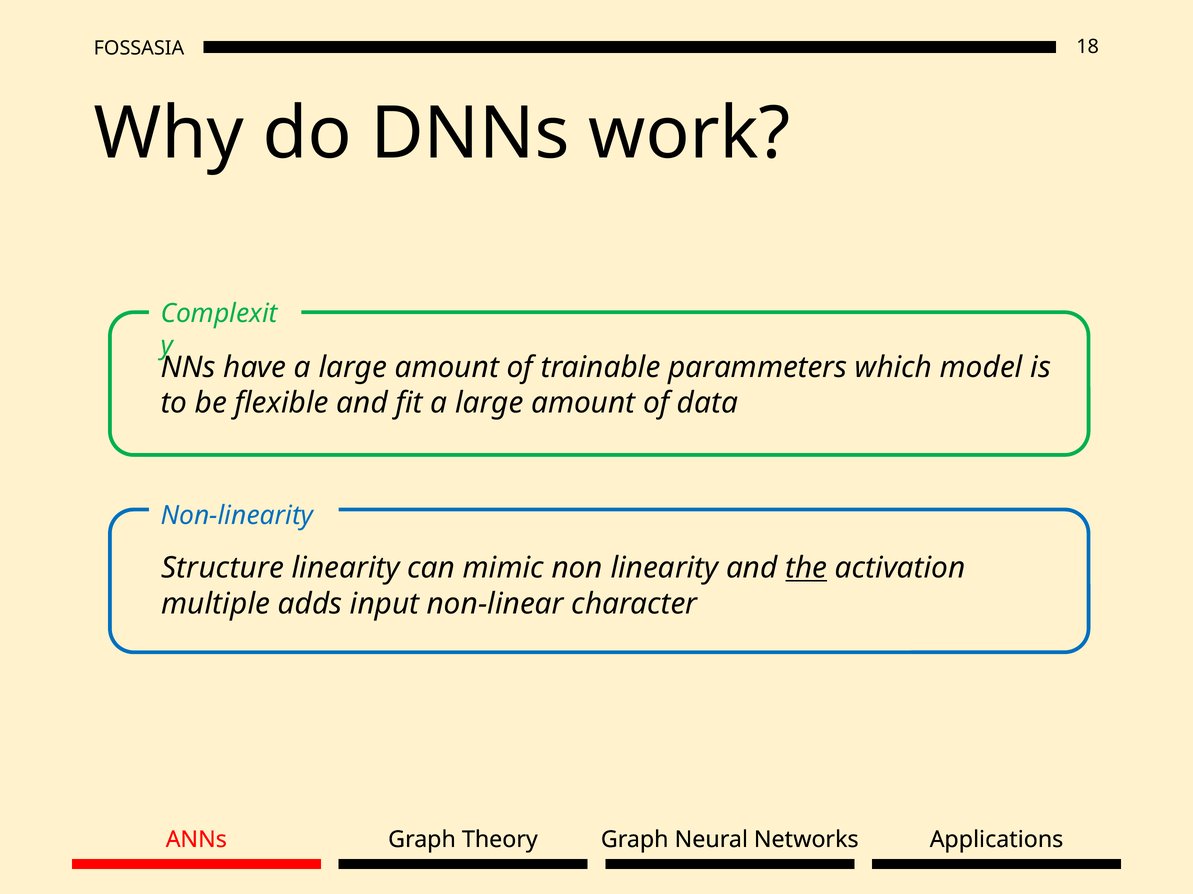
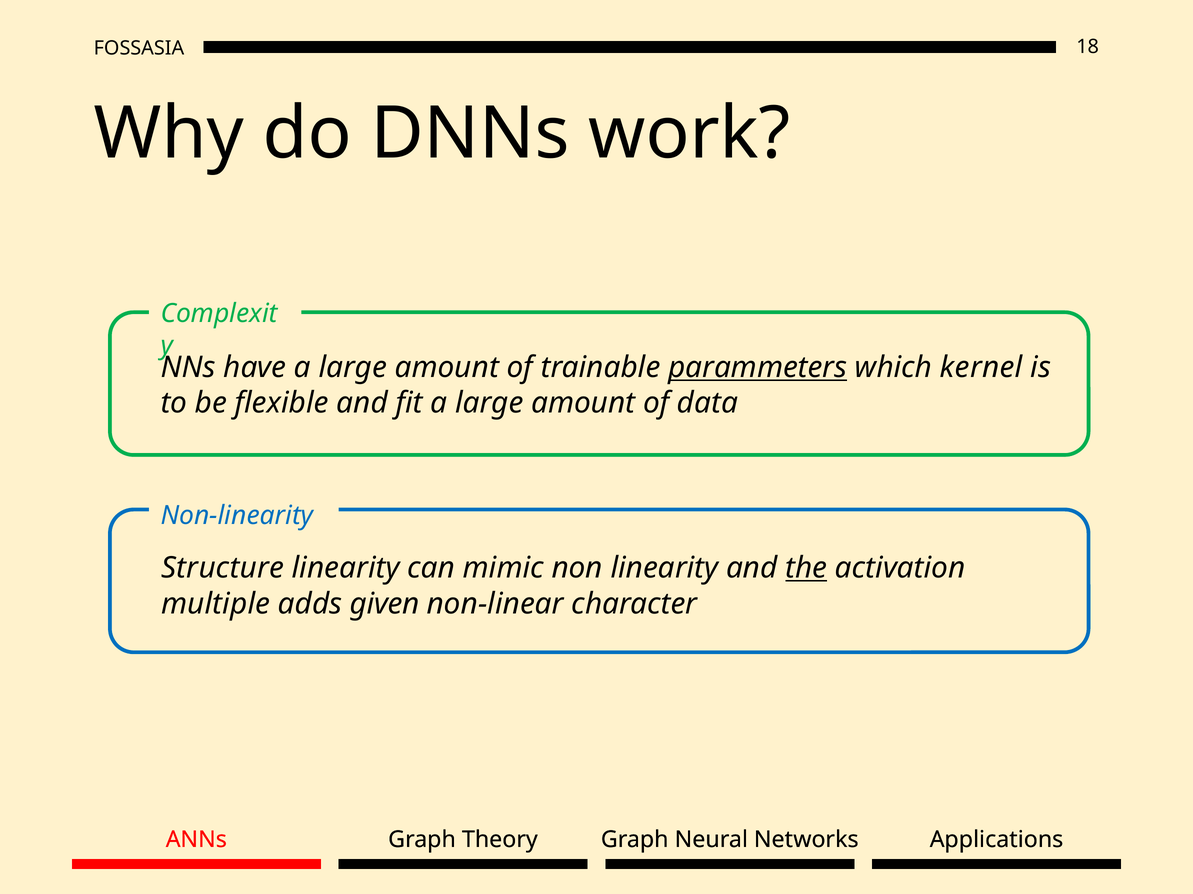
parammeters underline: none -> present (758, 368)
model: model -> kernel (981, 368)
input: input -> given (385, 604)
